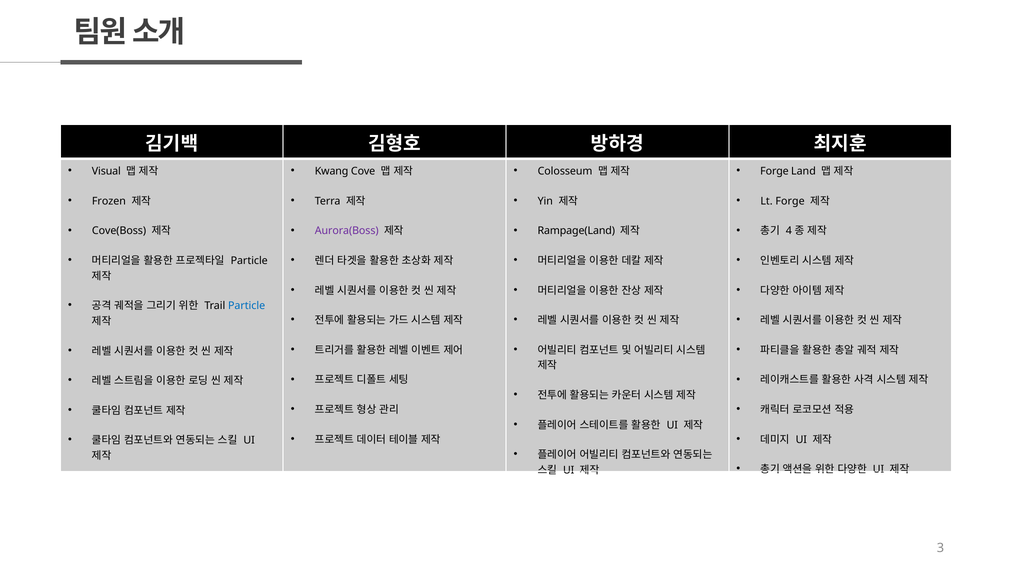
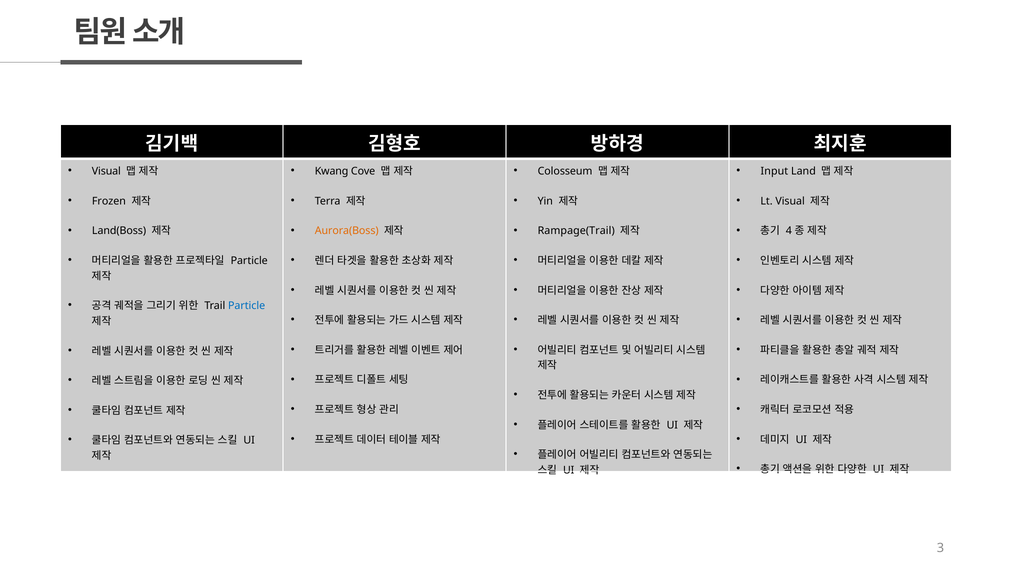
Forge: Forge -> Input (774, 171)
Lt Forge: Forge -> Visual (790, 201)
Cove(Boss: Cove(Boss -> Land(Boss (119, 231)
Aurora(Boss colour: purple -> orange (347, 231)
Rampage(Land: Rampage(Land -> Rampage(Trail (576, 231)
